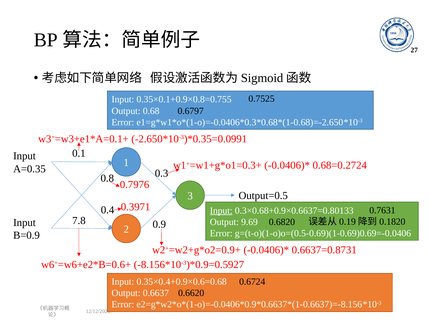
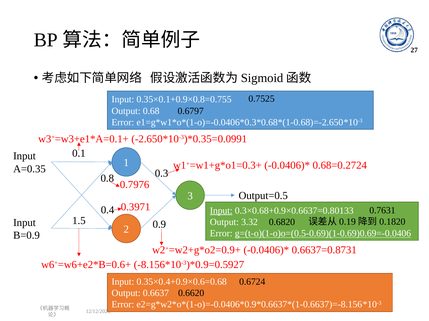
7.8: 7.8 -> 1.5 (79, 221)
9.69: 9.69 -> 3.32 (249, 223)
g=(t-o)(1-o)o=(0.5-0.69)(1-0.69)0.69=-0.0406 underline: none -> present (323, 234)
